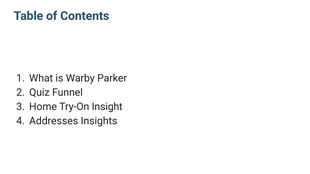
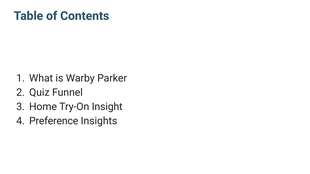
Addresses: Addresses -> Preference (54, 121)
